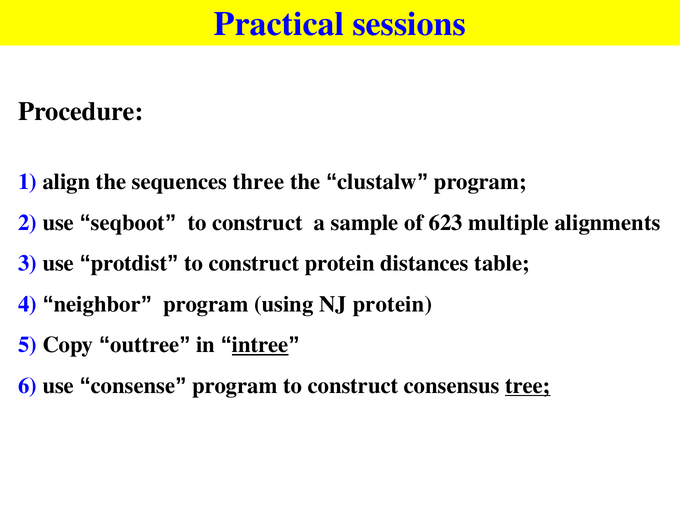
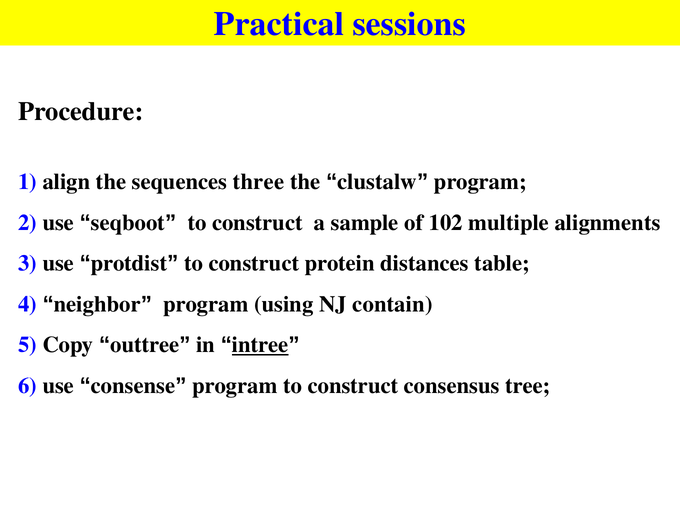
623: 623 -> 102 (446, 223)
NJ protein: protein -> contain (393, 304)
tree underline: present -> none (528, 386)
